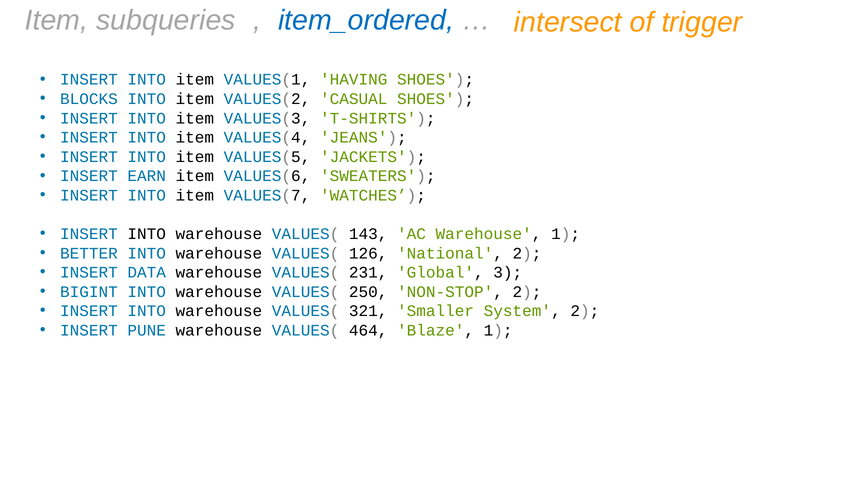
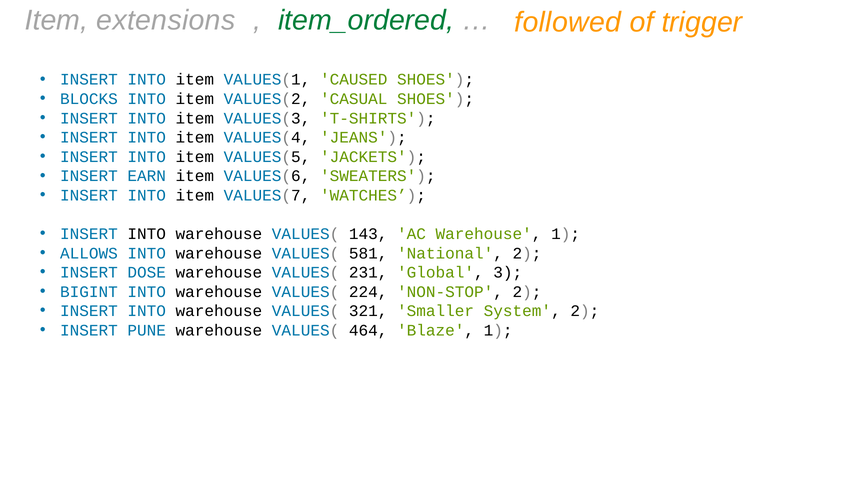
subqueries: subqueries -> extensions (166, 20)
item_ordered colour: blue -> green (366, 20)
intersect: intersect -> followed (568, 22)
HAVING: HAVING -> CAUSED (354, 80)
BETTER: BETTER -> ALLOWS (89, 253)
126: 126 -> 581 (368, 253)
DATA: DATA -> DOSE (147, 272)
250: 250 -> 224 (368, 291)
